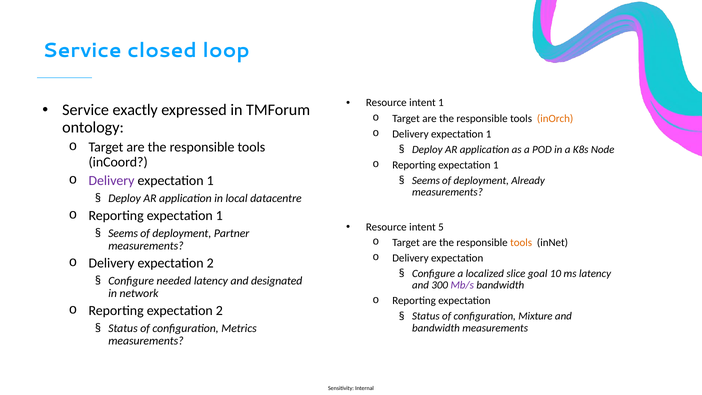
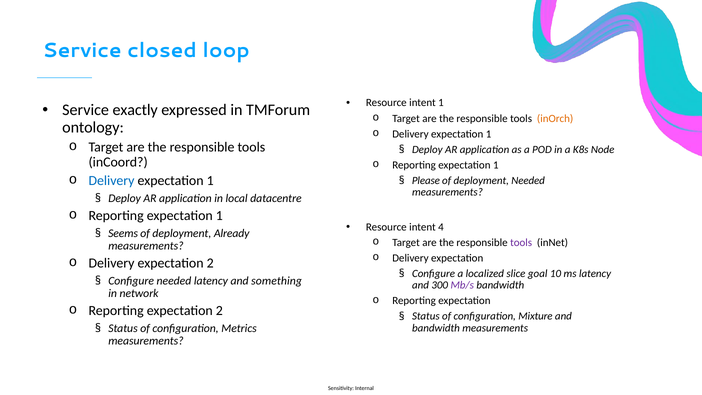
Delivery colour: purple -> blue (112, 181)
Seems: Seems -> Please (426, 180)
deployment Already: Already -> Needed (528, 180)
5: 5 -> 4 (441, 227)
Partner: Partner -> Already (232, 233)
tools colour: orange -> purple (521, 242)
designated: designated -> something (277, 281)
